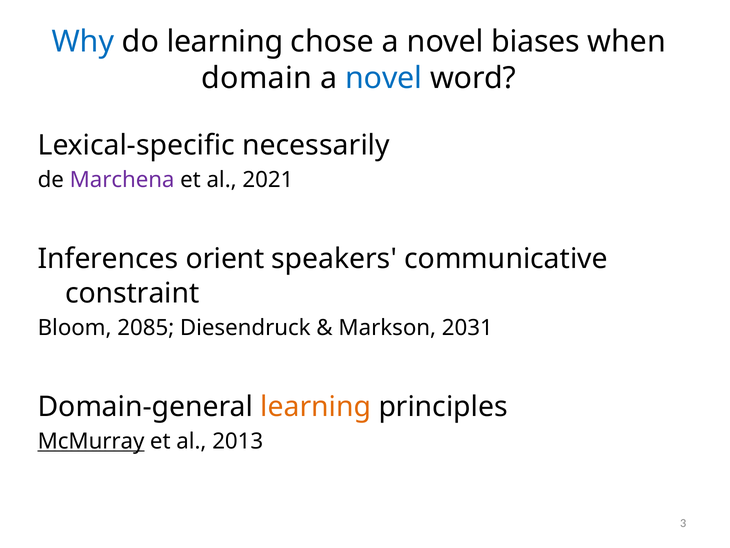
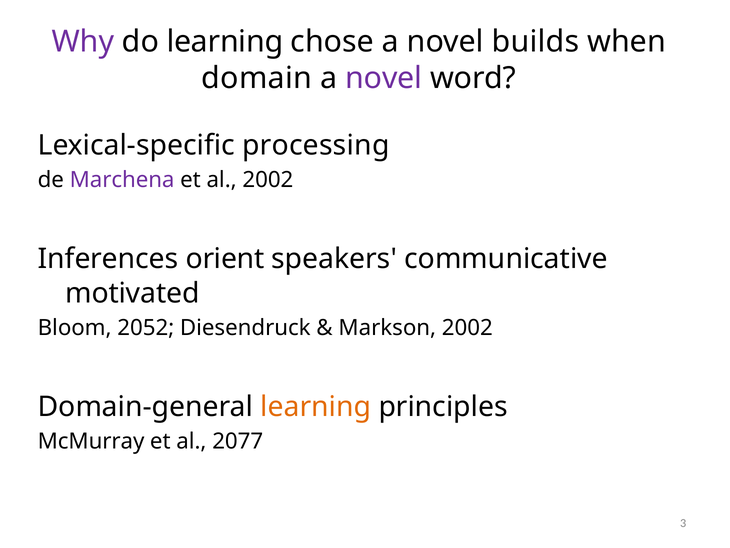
Why colour: blue -> purple (83, 42)
biases: biases -> builds (535, 42)
novel colour: blue -> purple (384, 78)
necessarily: necessarily -> processing (316, 145)
al 2021: 2021 -> 2002 (268, 180)
constraint: constraint -> motivated (132, 293)
2085: 2085 -> 2052 (146, 327)
Markson 2031: 2031 -> 2002 (467, 327)
McMurray underline: present -> none (91, 441)
2013: 2013 -> 2077 (238, 441)
